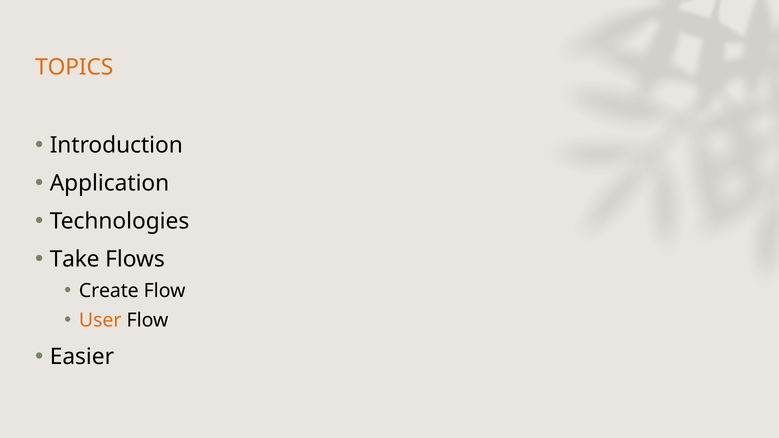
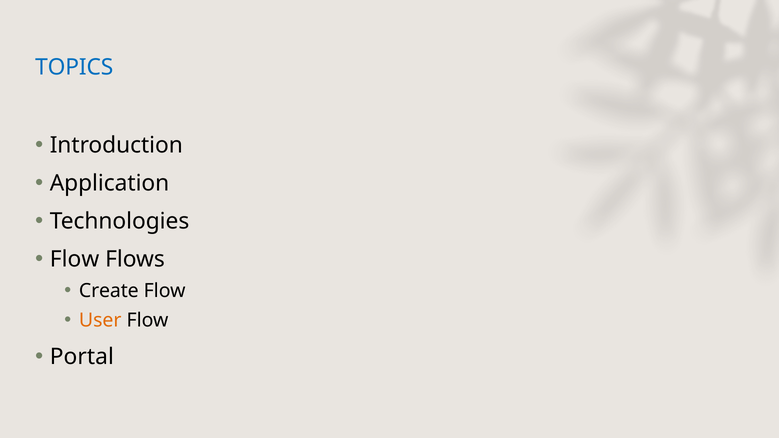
TOPICS colour: orange -> blue (74, 67)
Take: Take -> Flow (75, 260)
Easier: Easier -> Portal (82, 357)
